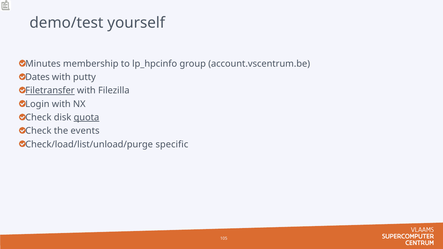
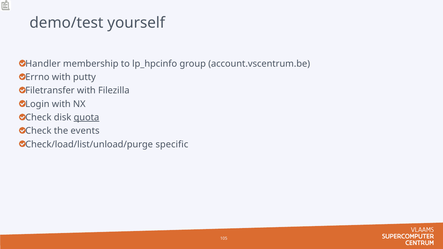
Minutes: Minutes -> Handler (43, 64)
Dates: Dates -> Errno (37, 77)
Filetransfer underline: present -> none (50, 91)
